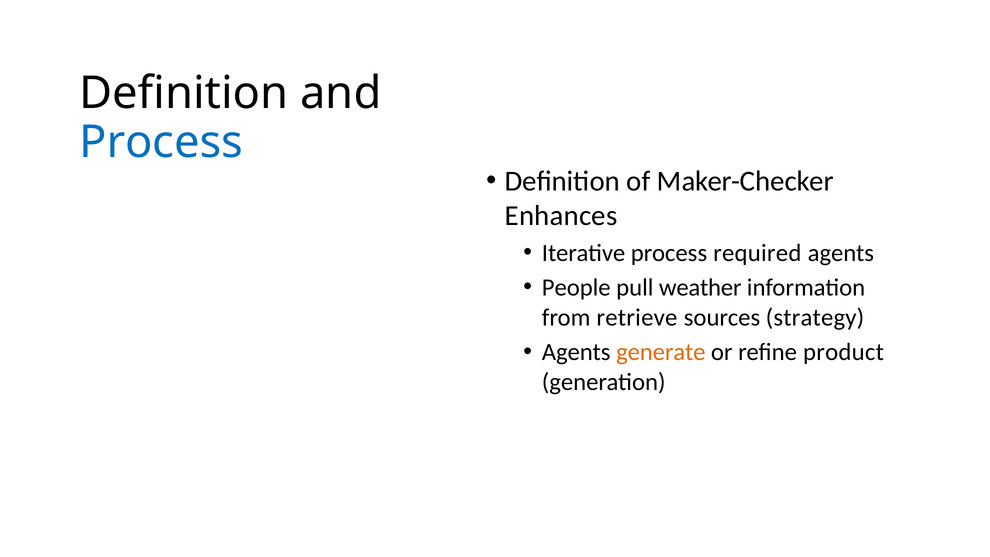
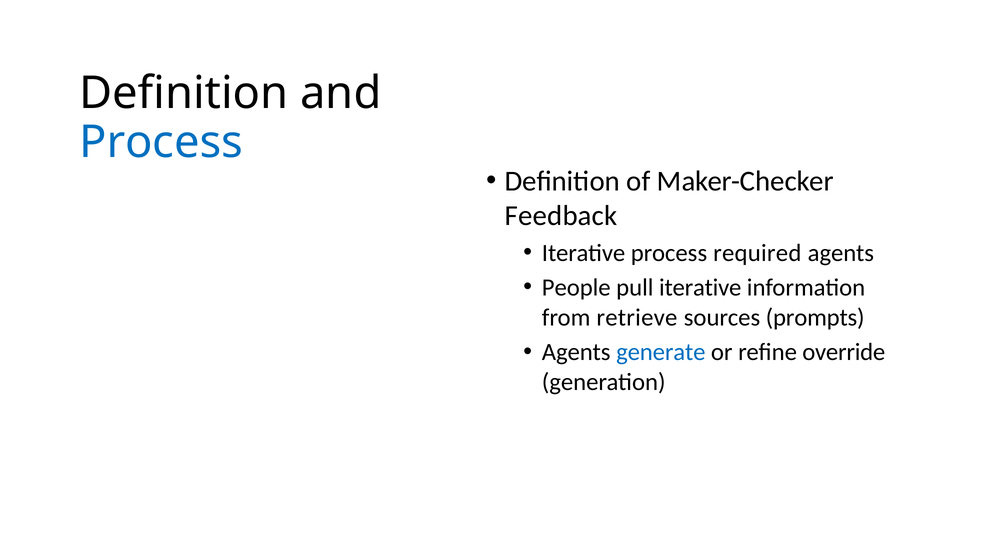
Enhances: Enhances -> Feedback (561, 216)
pull weather: weather -> iterative (700, 288)
strategy: strategy -> prompts (815, 317)
generate colour: orange -> blue (661, 352)
product: product -> override (844, 352)
